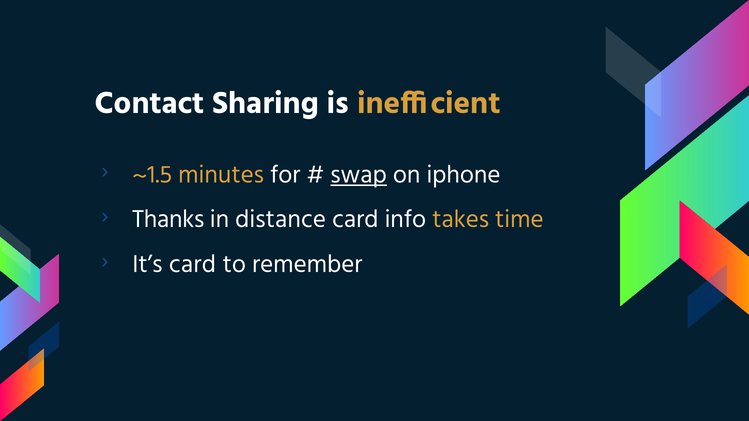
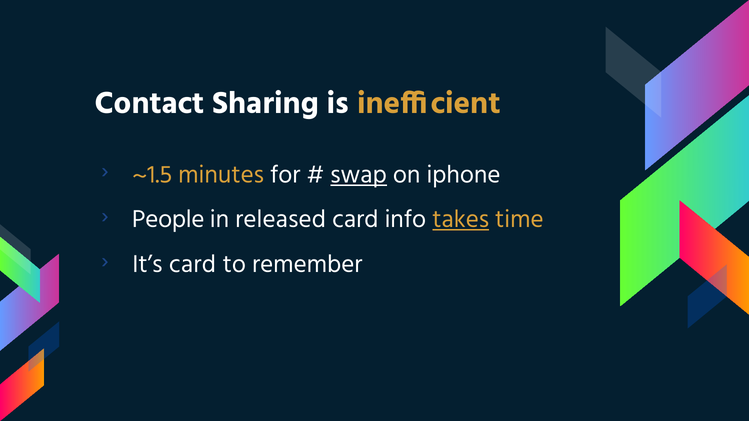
Thanks: Thanks -> People (168, 219)
distance: distance -> released (281, 219)
takes underline: none -> present (461, 219)
